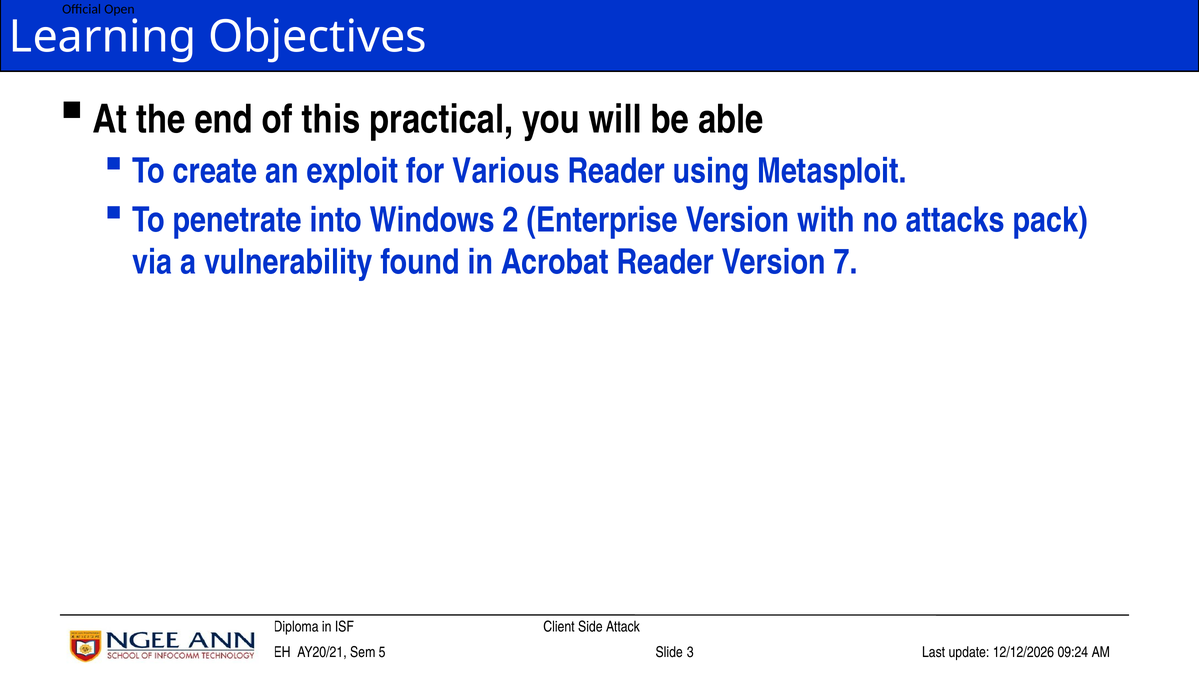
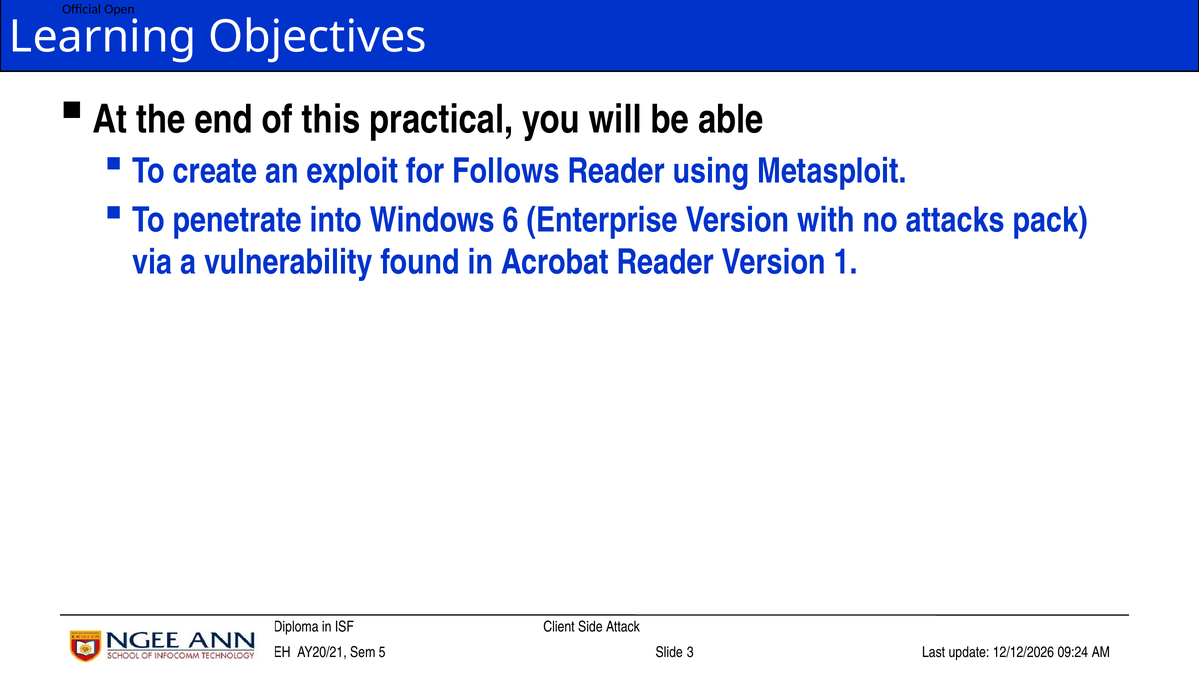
Various: Various -> Follows (506, 171)
2: 2 -> 6 (511, 220)
7: 7 -> 1 (846, 262)
